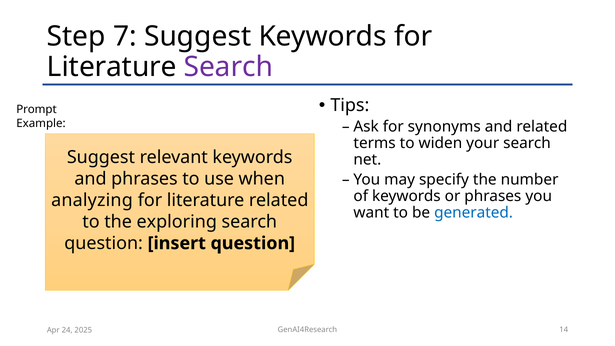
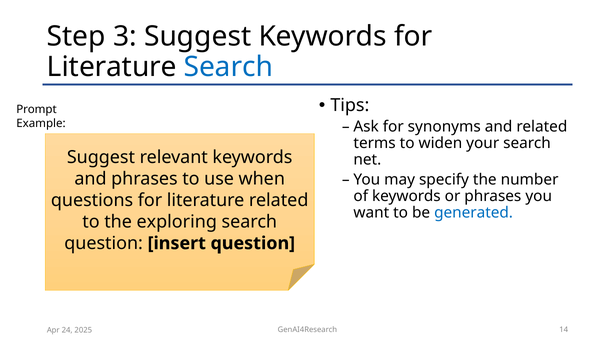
7: 7 -> 3 (125, 36)
Search colour: purple -> blue (228, 67)
analyzing: analyzing -> questions (92, 200)
